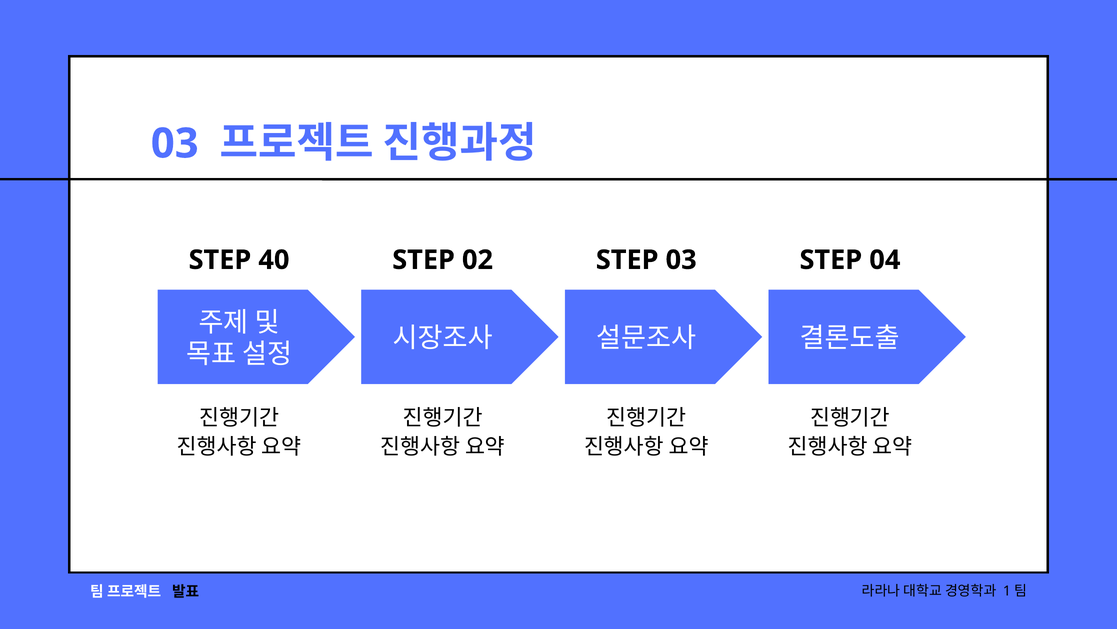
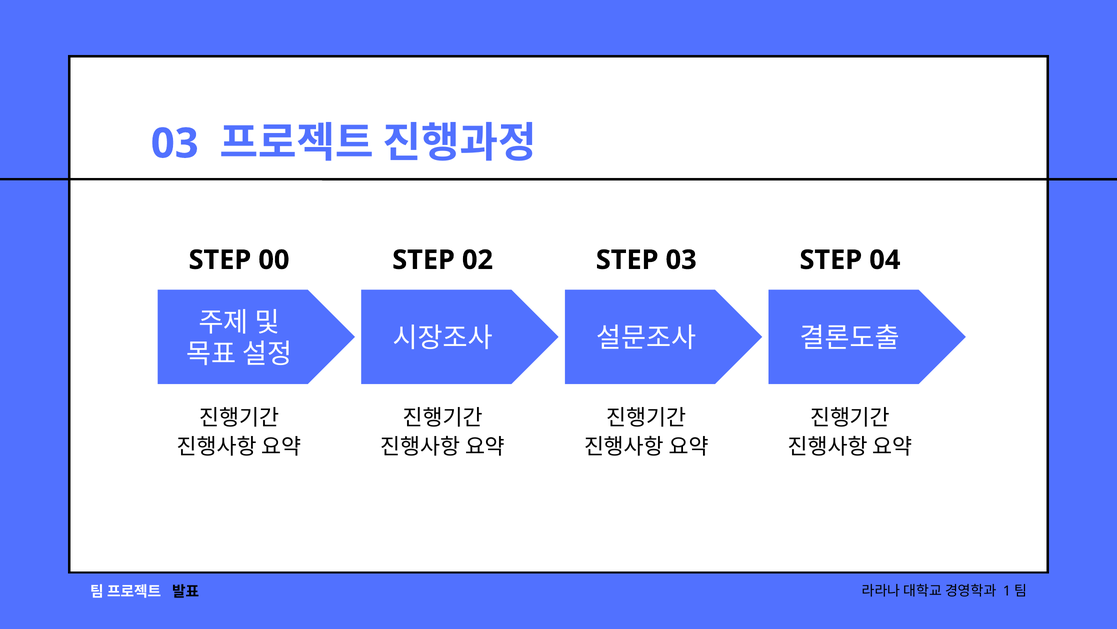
40: 40 -> 00 (274, 260)
